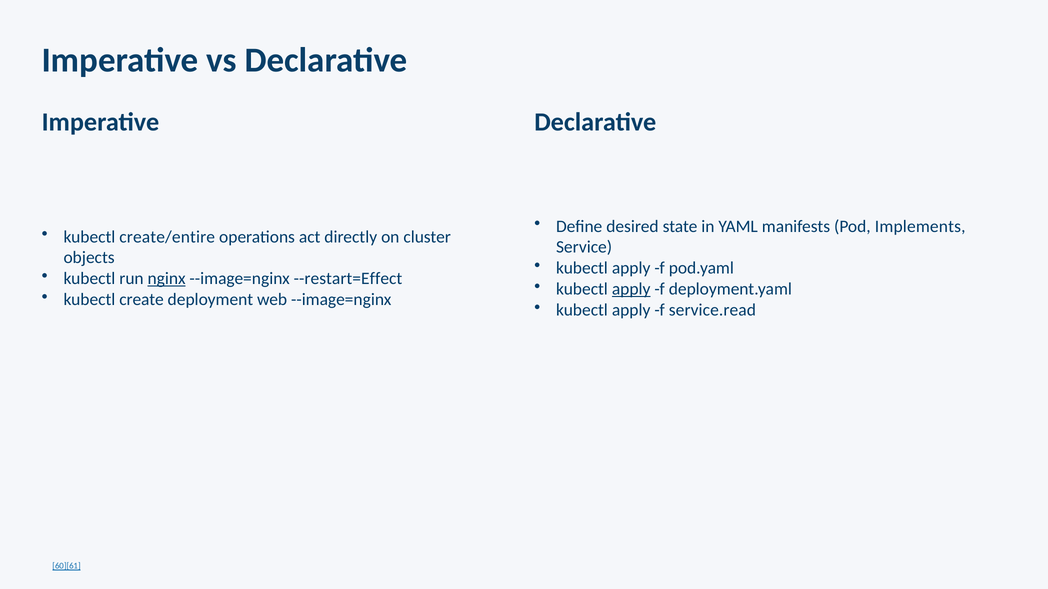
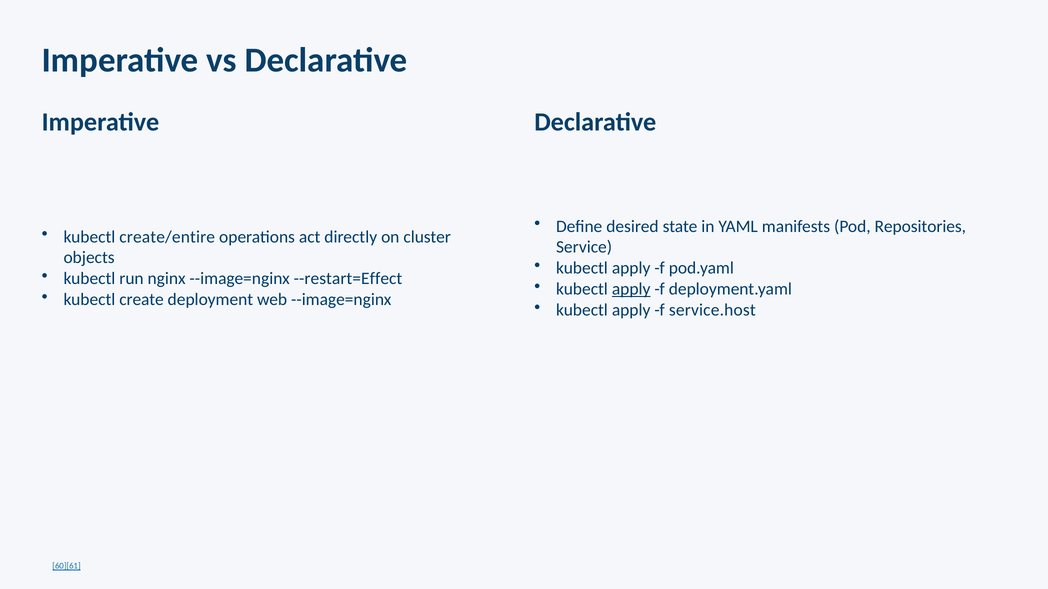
Implements: Implements -> Repositories (920, 226)
nginx underline: present -> none (167, 279)
service.read: service.read -> service.host (712, 310)
